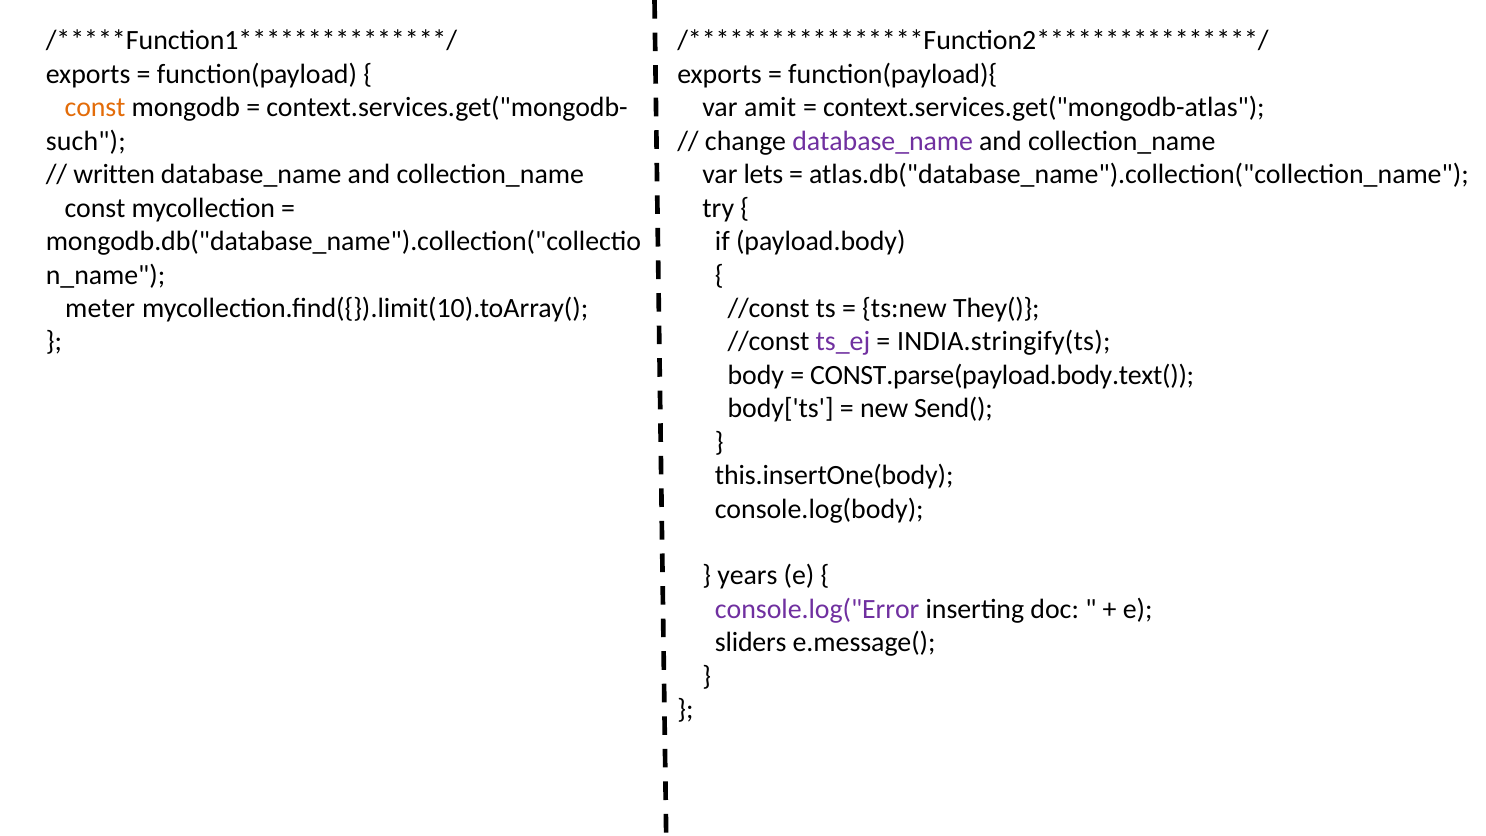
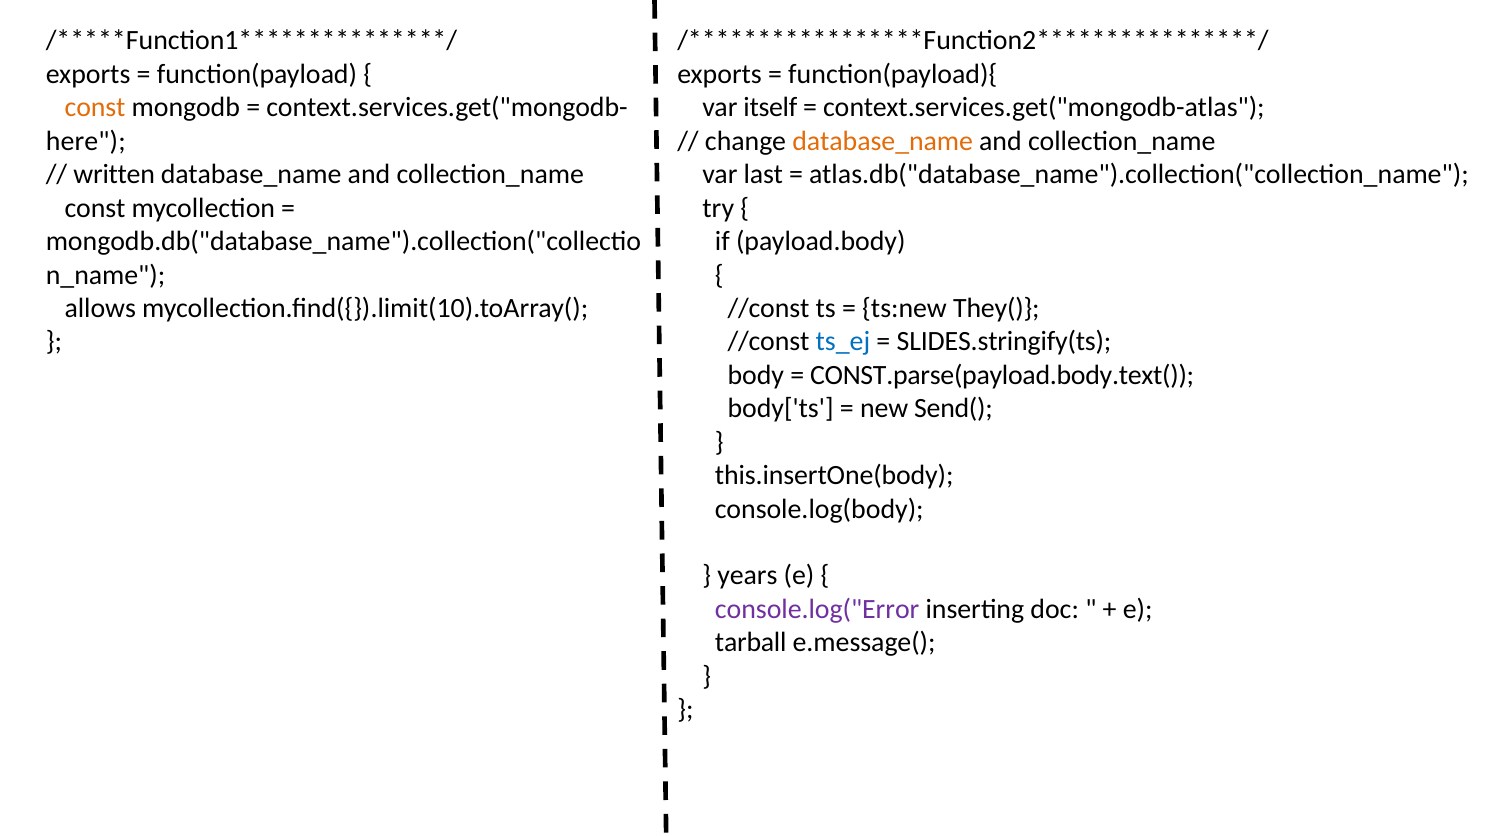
amit: amit -> itself (770, 108)
such: such -> here (86, 141)
database_name colour: purple -> orange (883, 141)
lets: lets -> last (763, 174)
meter: meter -> allows (100, 308)
ts_ej colour: purple -> blue (843, 342)
INDIA.stringify(ts: INDIA.stringify(ts -> SLIDES.stringify(ts (1004, 342)
sliders: sliders -> tarball (751, 643)
